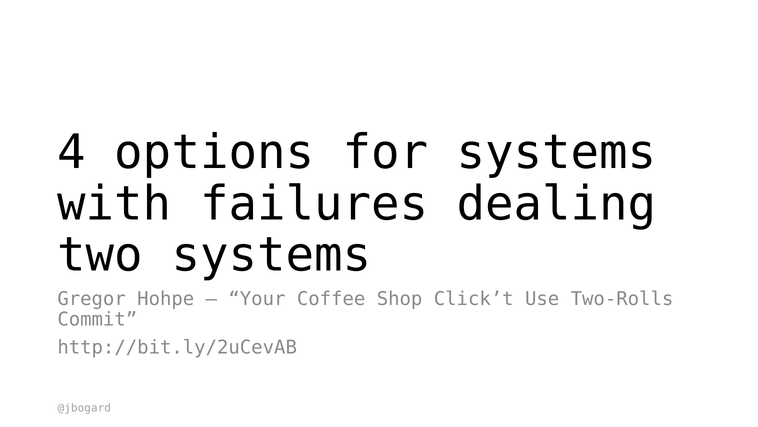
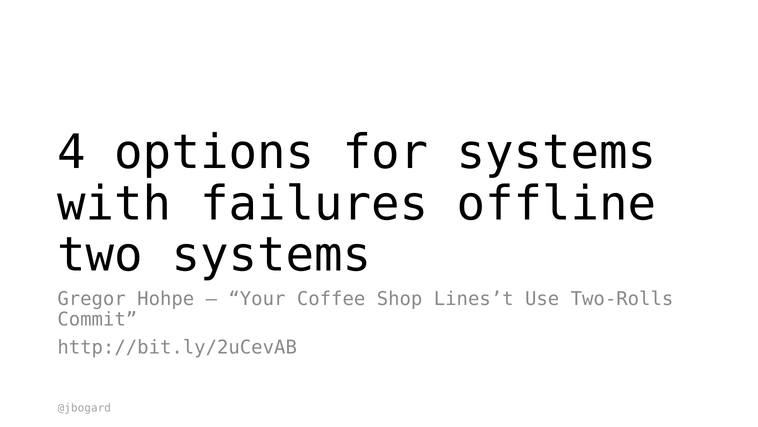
dealing: dealing -> offline (557, 204)
Click’t: Click’t -> Lines’t (474, 298)
